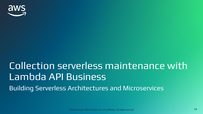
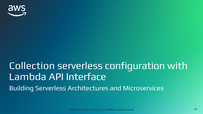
maintenance: maintenance -> configuration (135, 66)
Business: Business -> Interface (86, 77)
